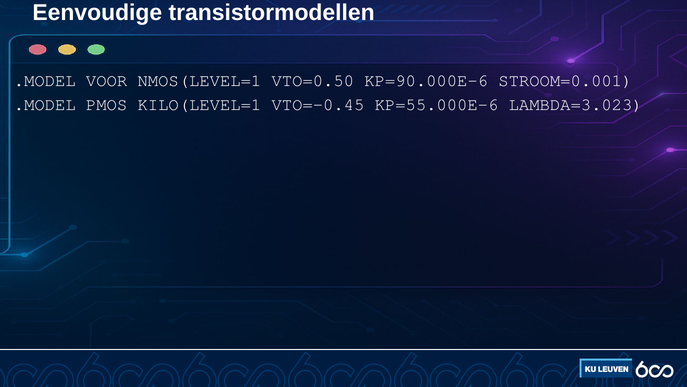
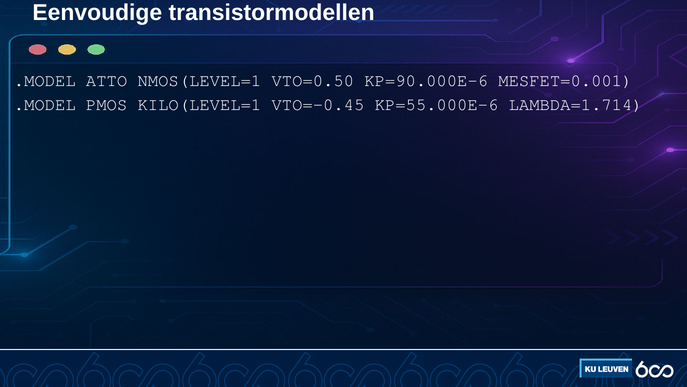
VOOR: VOOR -> ATTO (107, 80)
STROOM=0.001: STROOM=0.001 -> MESFET=0.001 (565, 80)
LAMBDA=3.023: LAMBDA=3.023 -> LAMBDA=1.714 (576, 105)
